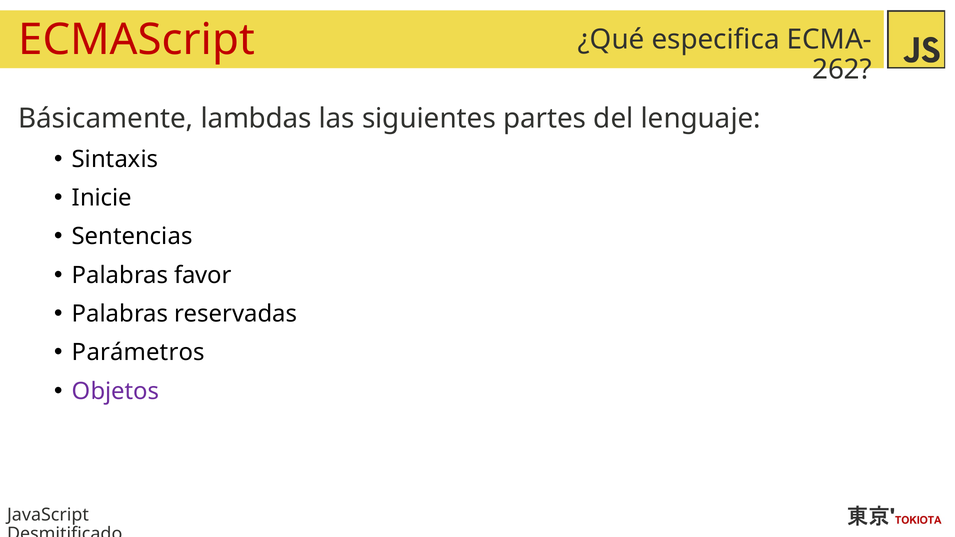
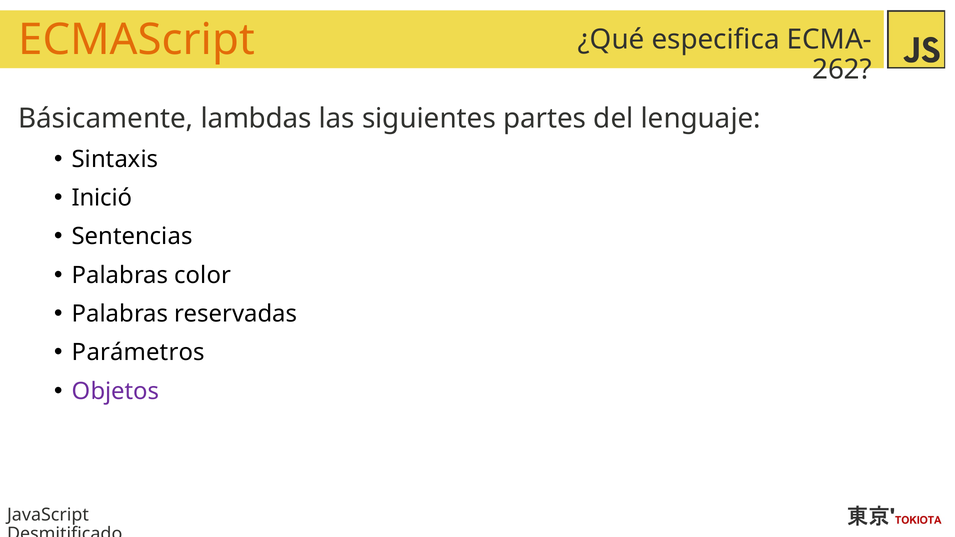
ECMAScript colour: red -> orange (137, 40)
Inicie: Inicie -> Inició (102, 198)
favor: favor -> color (203, 275)
